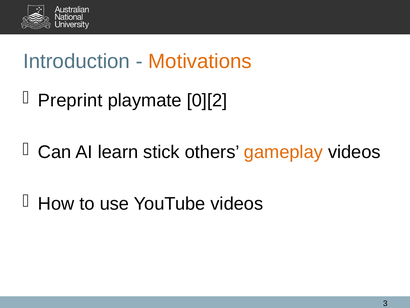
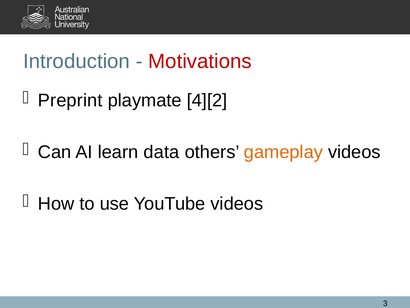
Motivations colour: orange -> red (200, 61)
0][2: 0][2 -> 4][2 (207, 100)
stick: stick -> data (161, 152)
